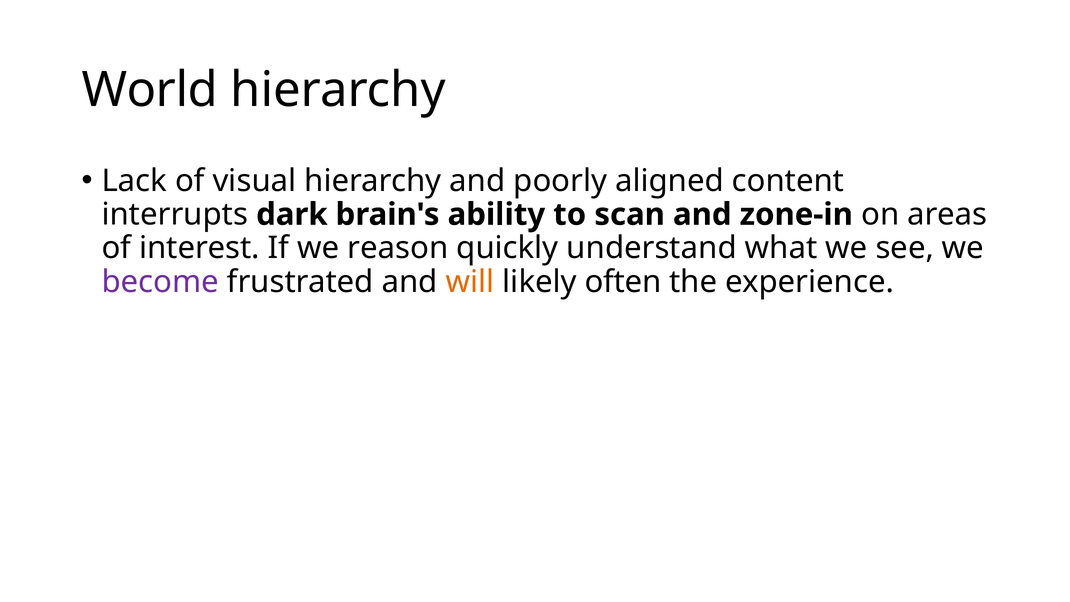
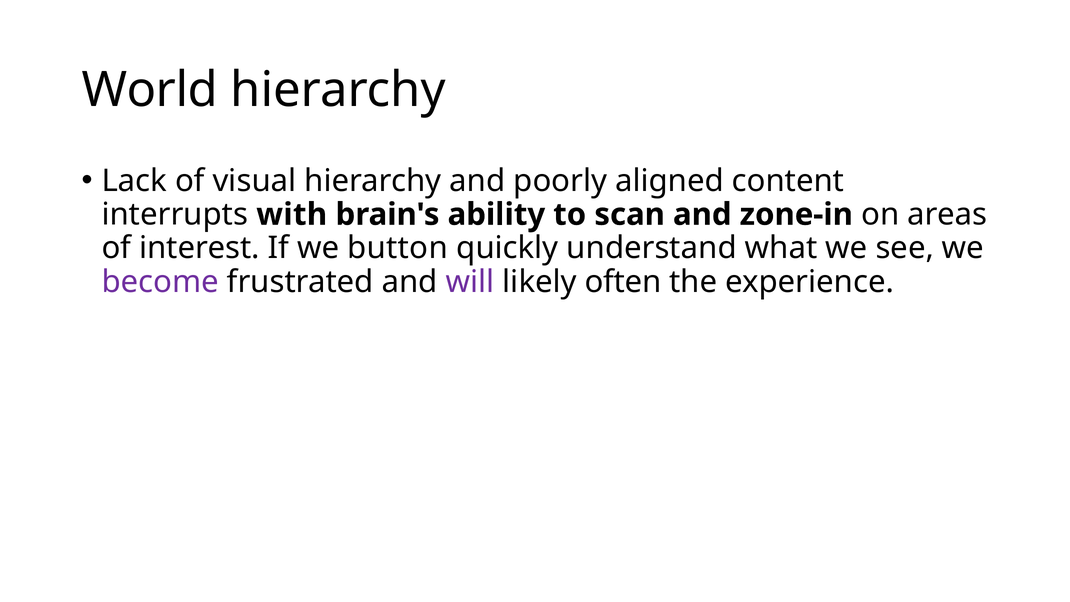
dark: dark -> with (292, 214)
reason: reason -> button (398, 248)
will colour: orange -> purple (470, 282)
